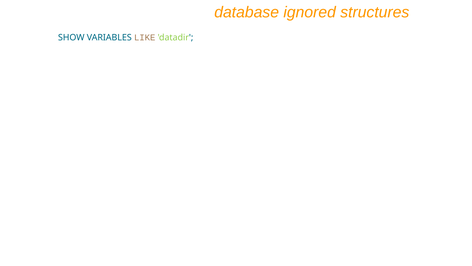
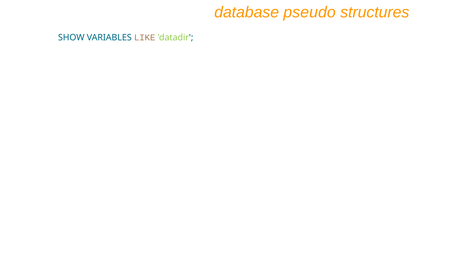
ignored: ignored -> pseudo (310, 12)
